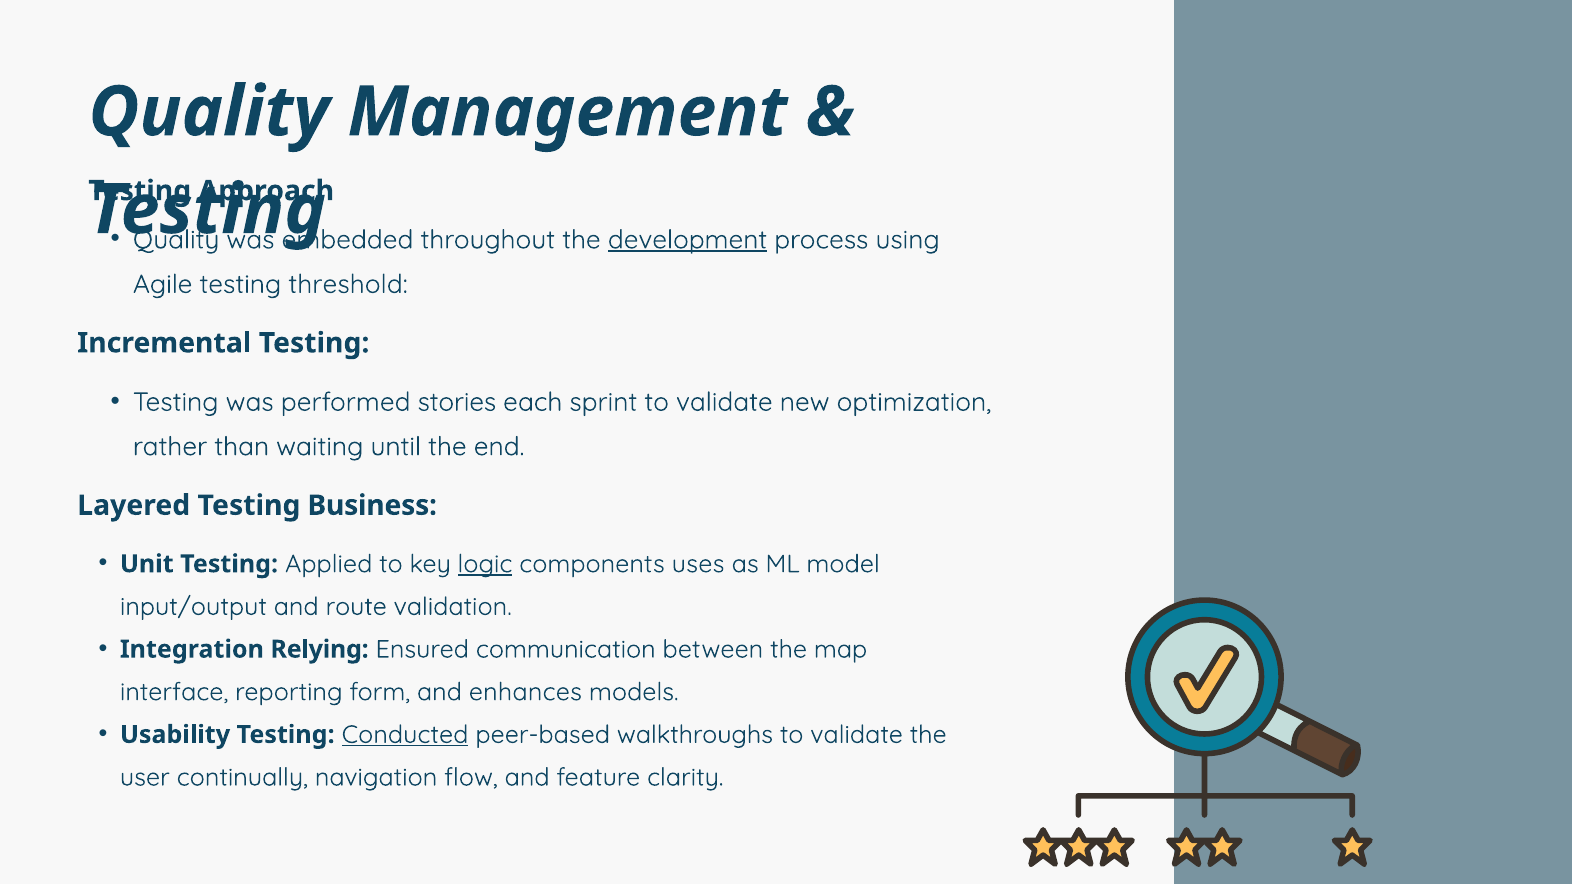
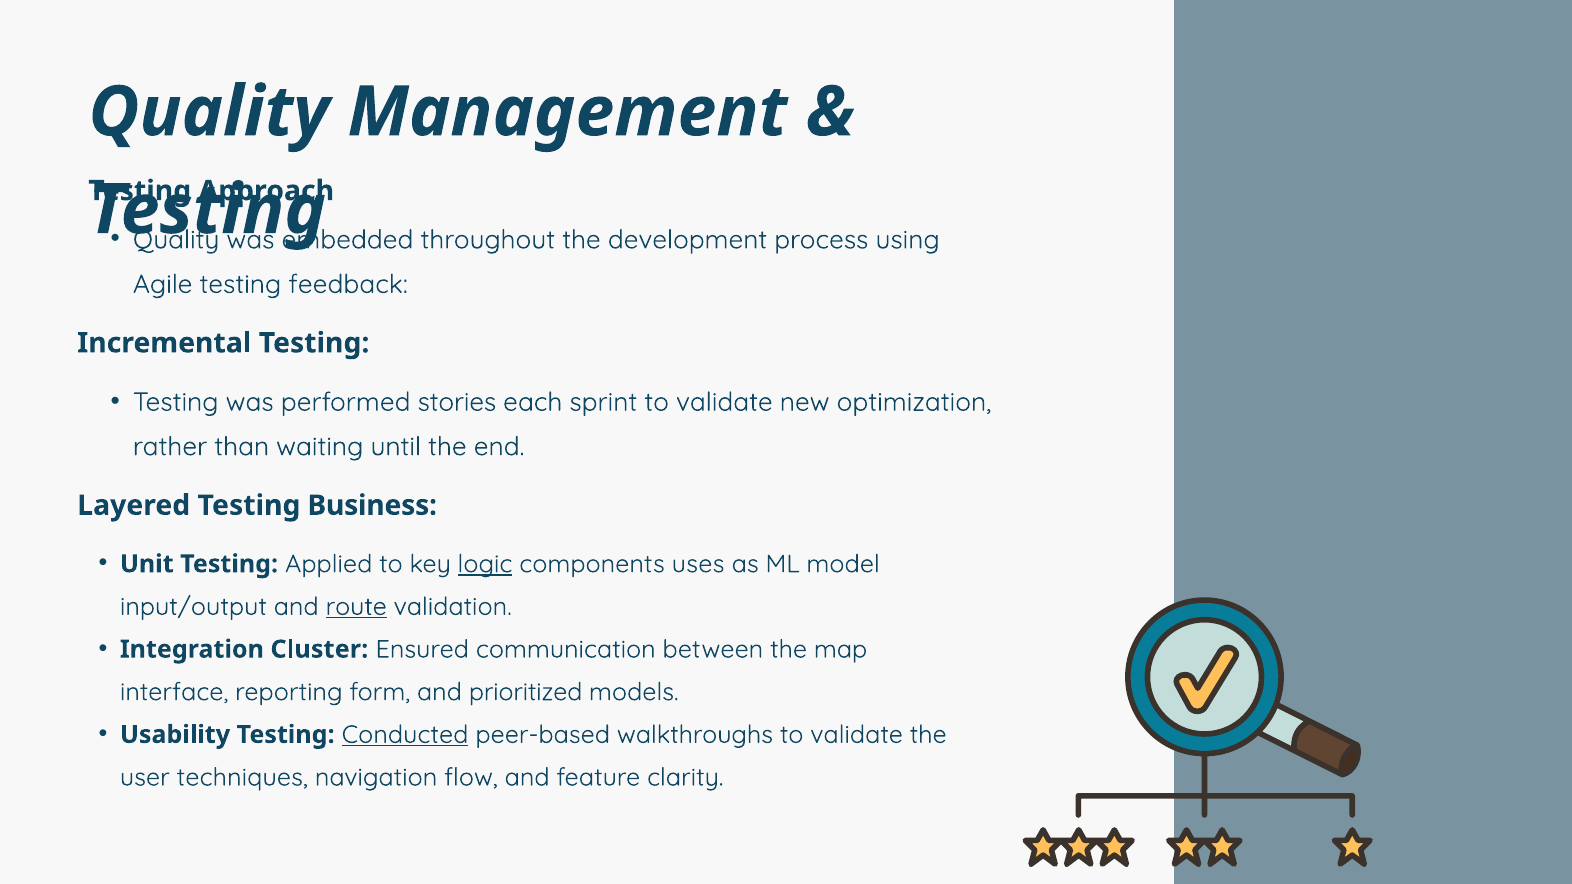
development underline: present -> none (688, 240)
threshold: threshold -> feedback (348, 284)
route underline: none -> present (356, 607)
Relying: Relying -> Cluster (319, 650)
enhances: enhances -> prioritized (526, 692)
continually: continually -> techniques (242, 778)
